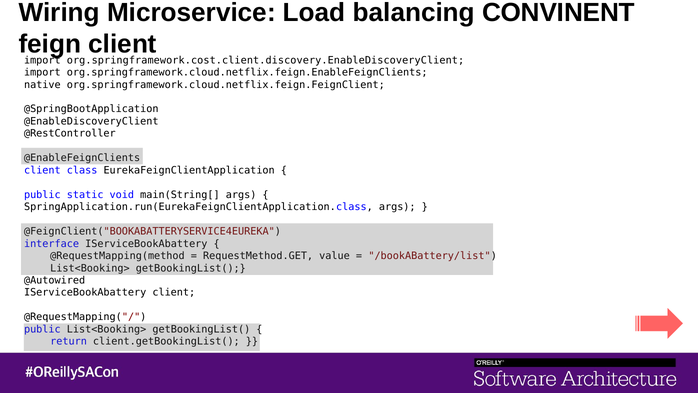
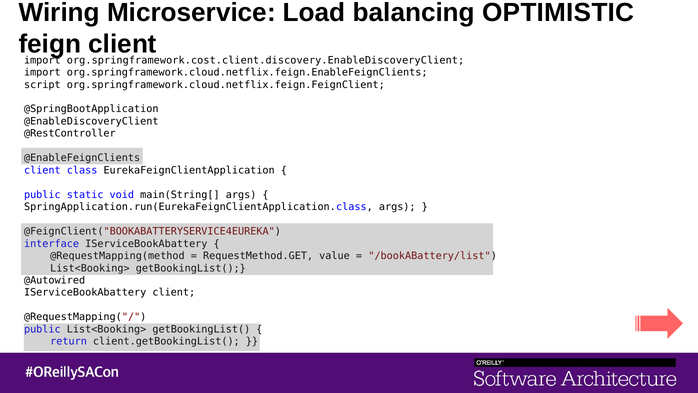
CONVINENT: CONVINENT -> OPTIMISTIC (558, 12)
native: native -> script (42, 85)
